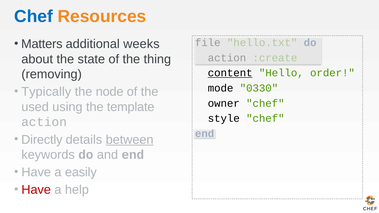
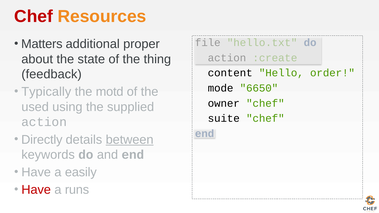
Chef colour: blue -> red (33, 16)
weeks: weeks -> proper (141, 44)
removing: removing -> feedback (52, 74)
content underline: present -> none (230, 73)
0330: 0330 -> 6650 (259, 88)
node: node -> motd (110, 92)
template: template -> supplied (131, 107)
style: style -> suite (224, 119)
help: help -> runs (77, 190)
